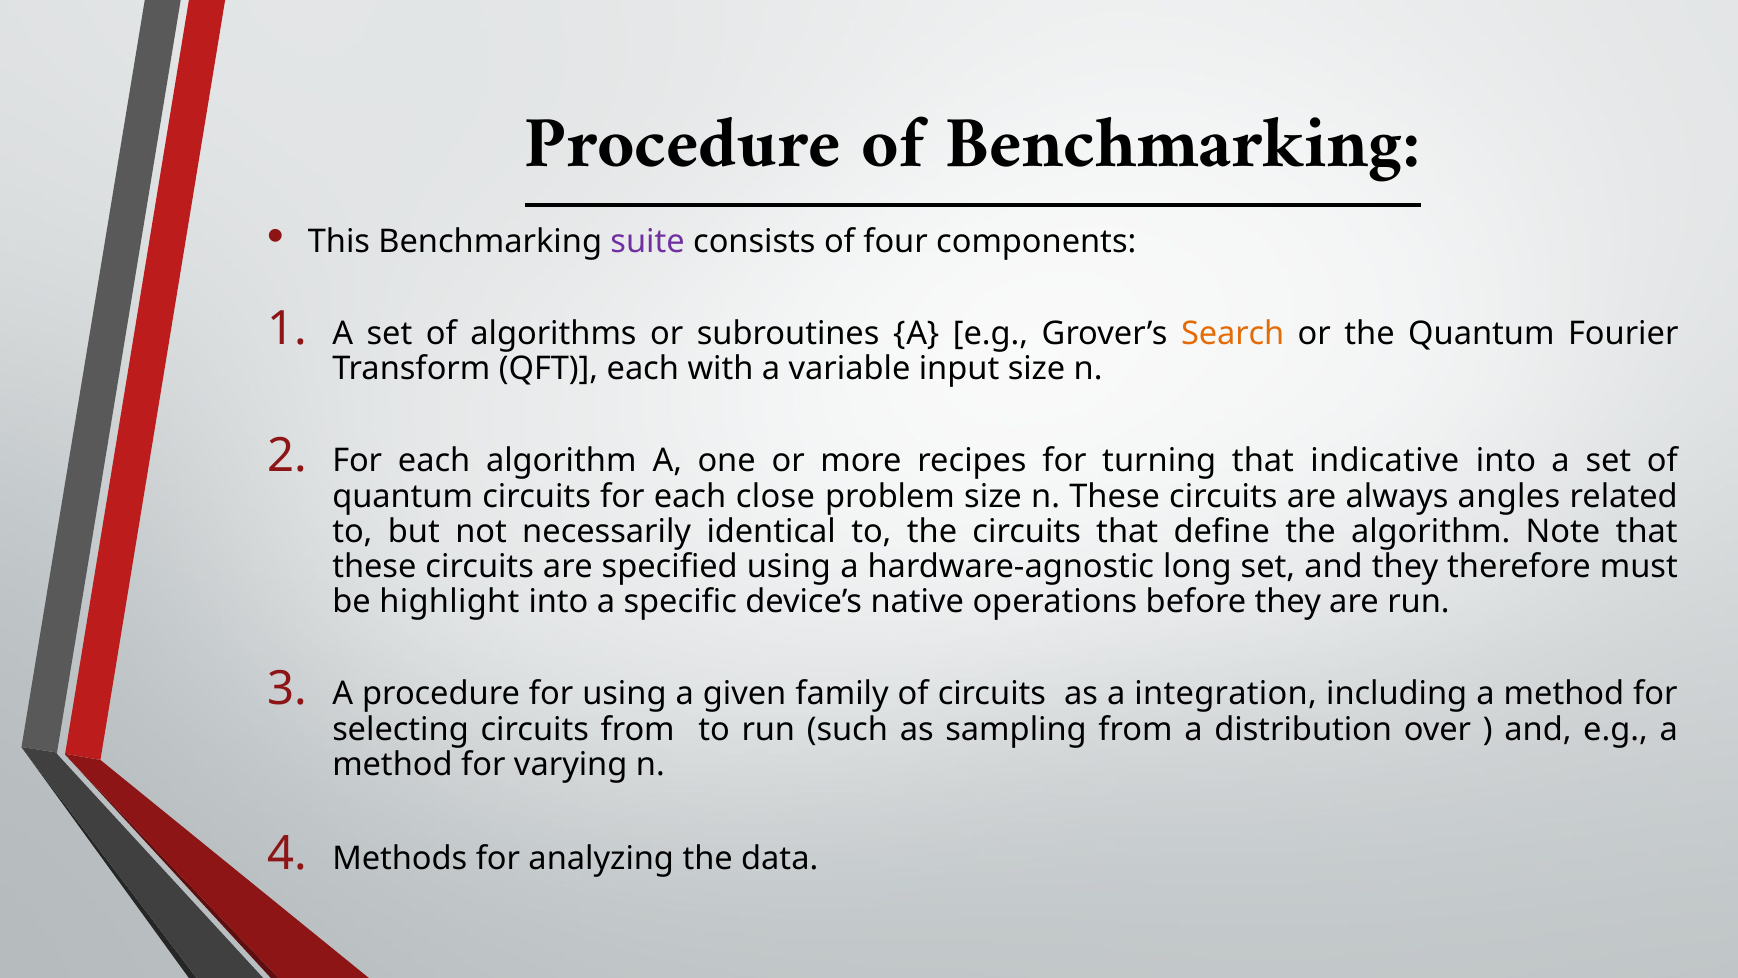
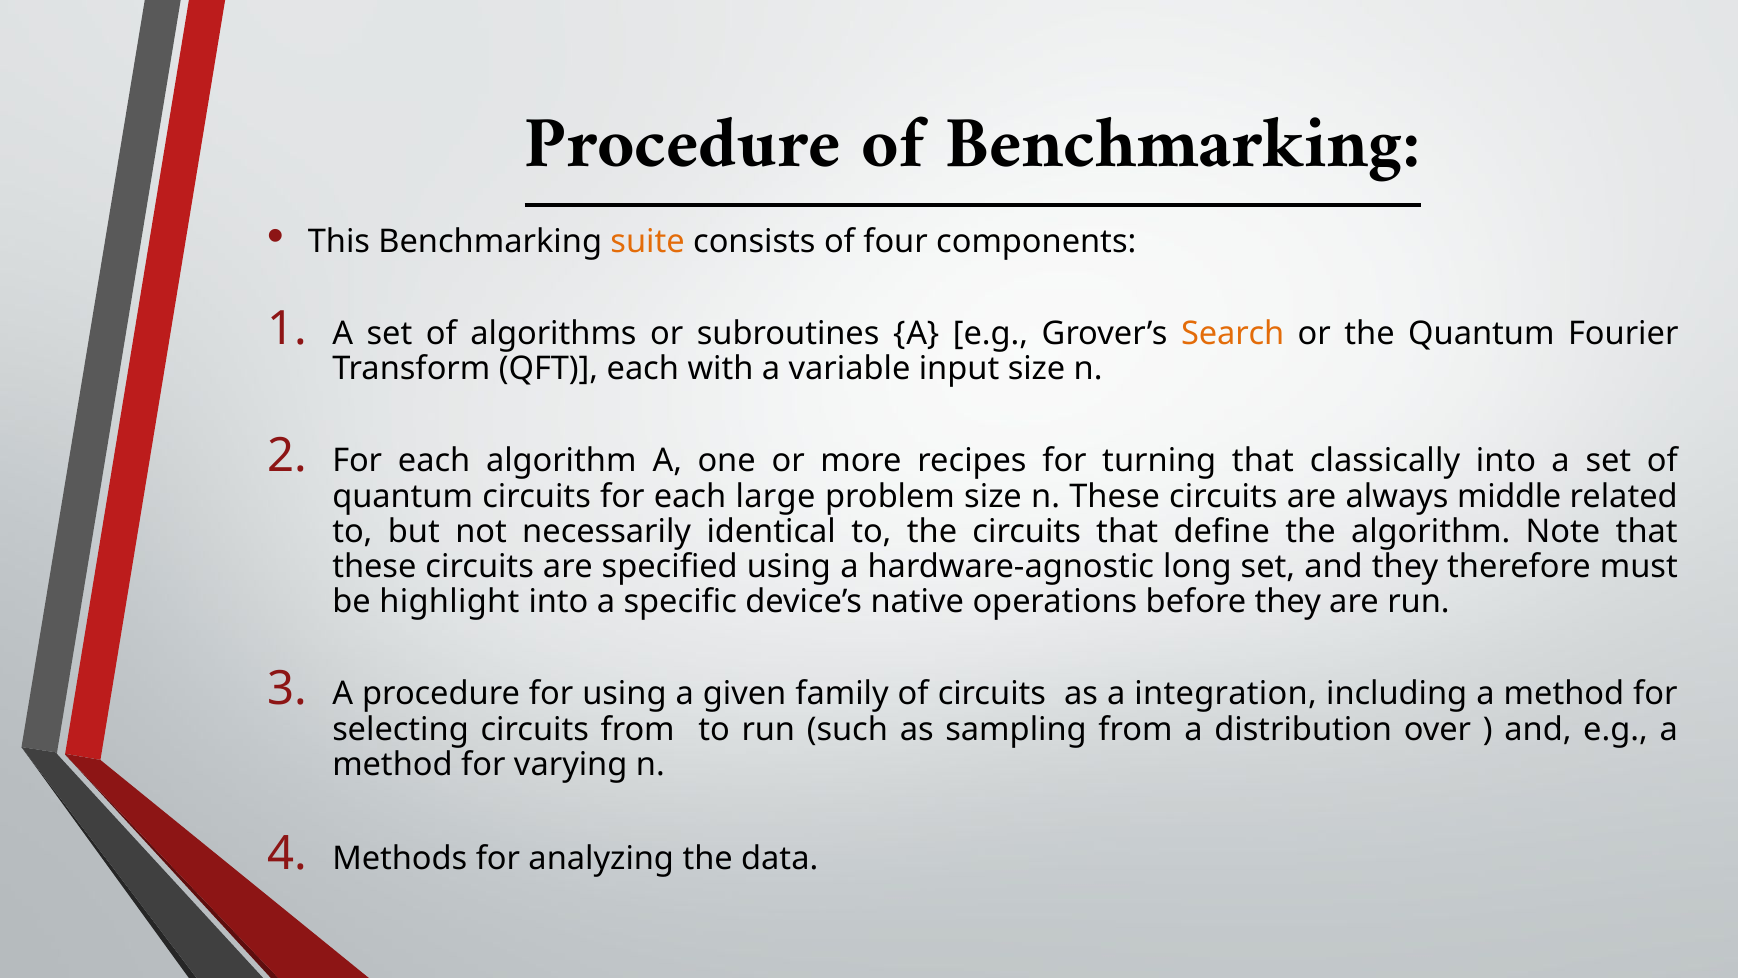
suite colour: purple -> orange (648, 242)
indicative: indicative -> classically (1385, 461)
close: close -> large (776, 496)
angles: angles -> middle (1509, 496)
